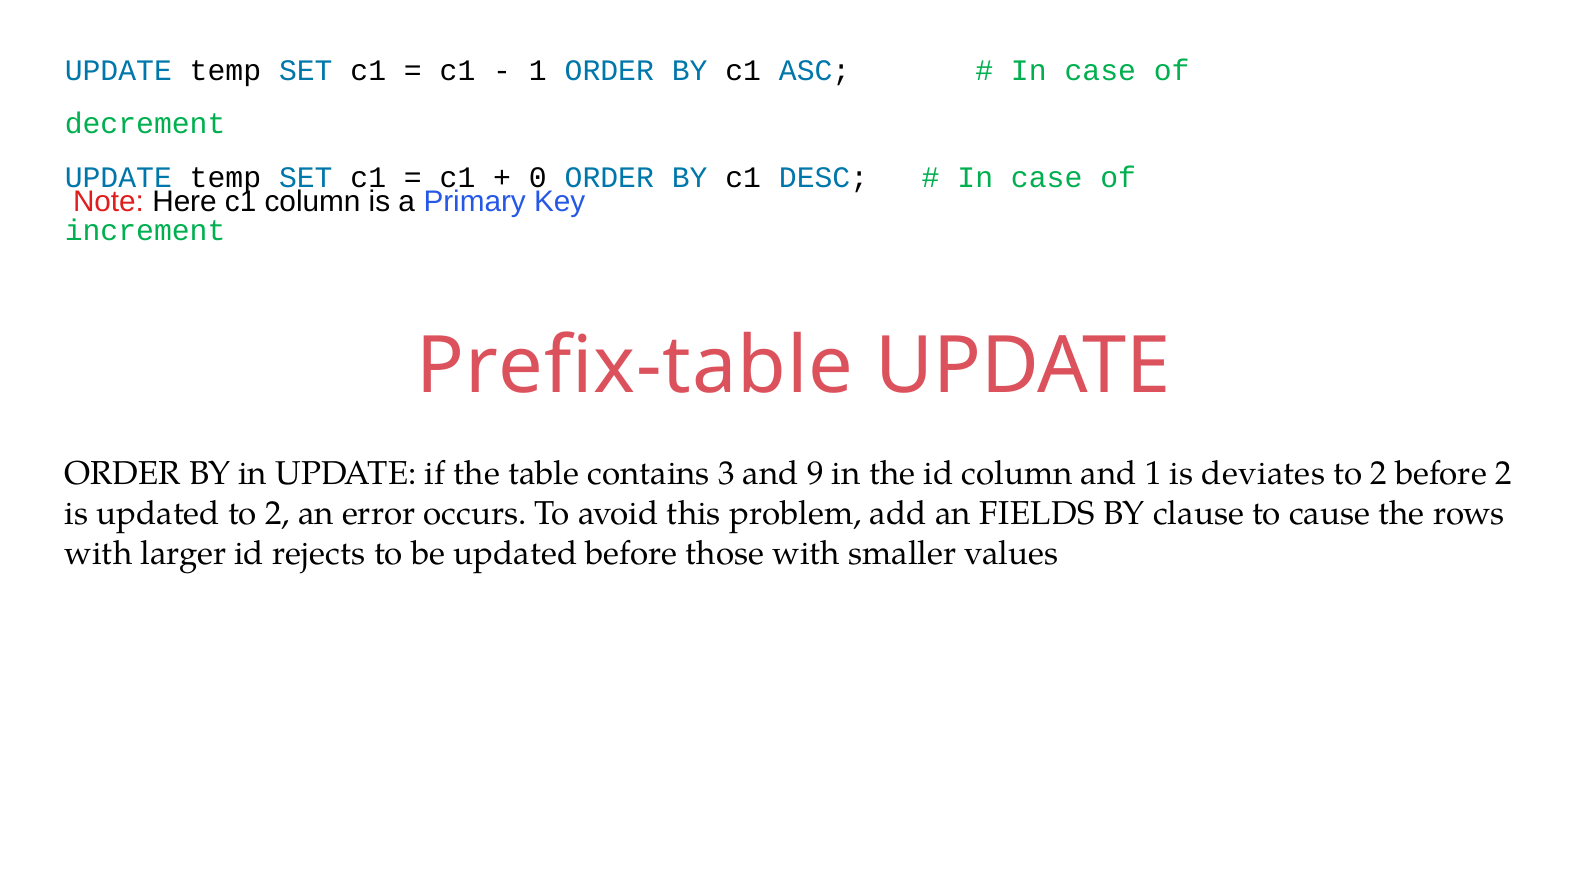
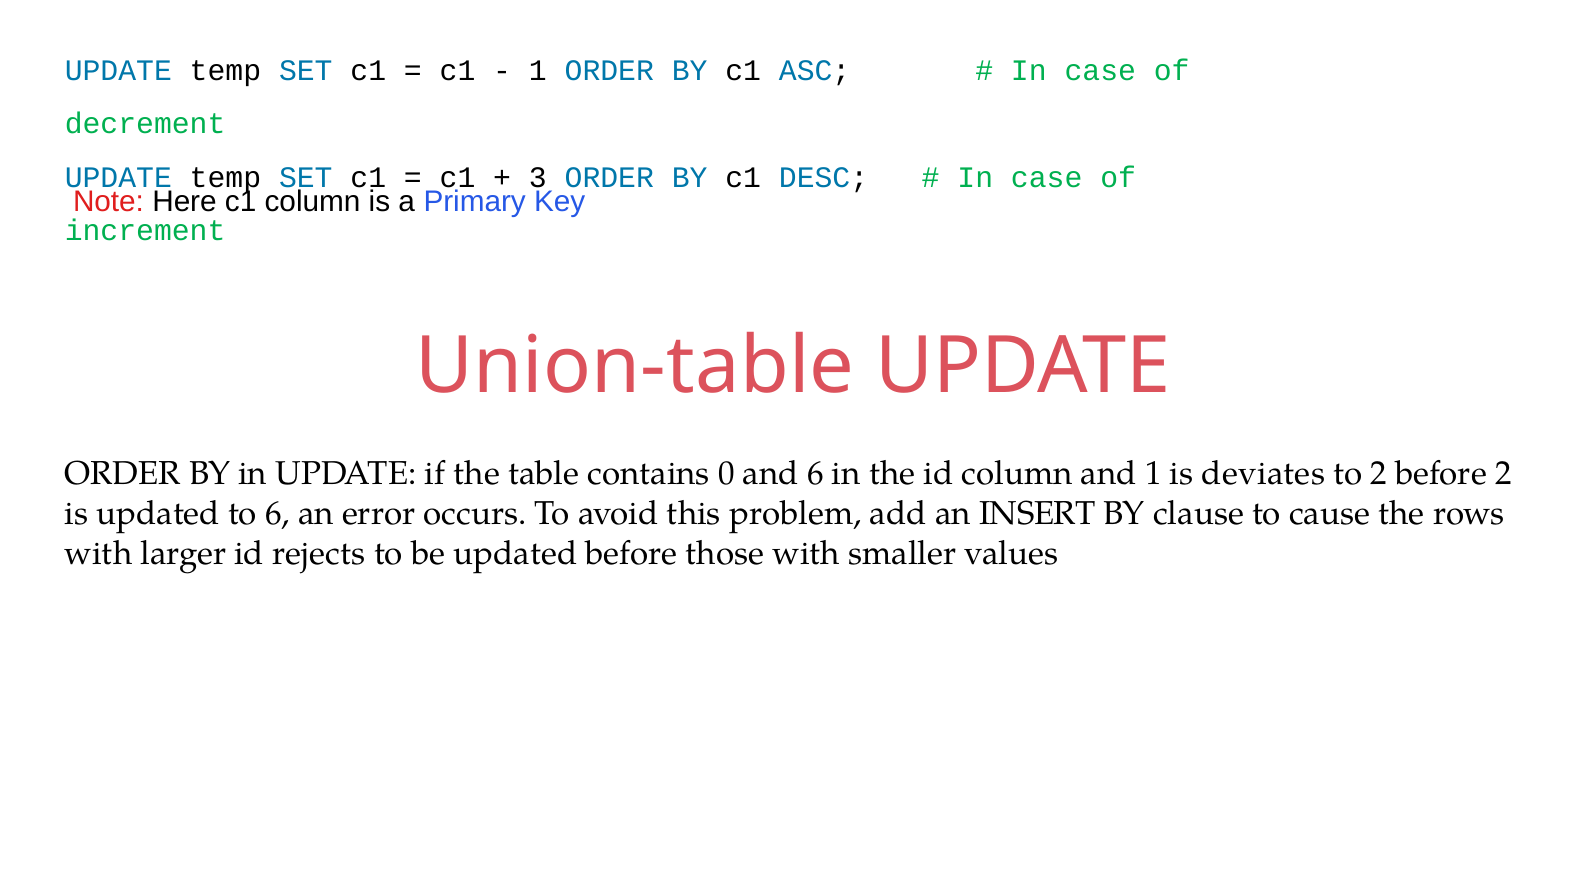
0: 0 -> 3 (538, 178)
Prefix-table: Prefix-table -> Union-table (635, 366)
3: 3 -> 0 (726, 474)
and 9: 9 -> 6 (816, 474)
updated to 2: 2 -> 6 (277, 514)
FIELDS: FIELDS -> INSERT (1038, 514)
